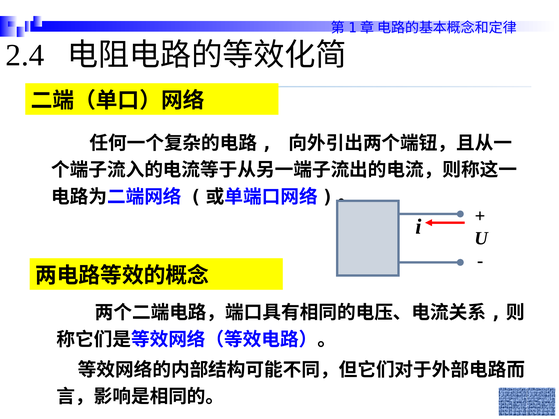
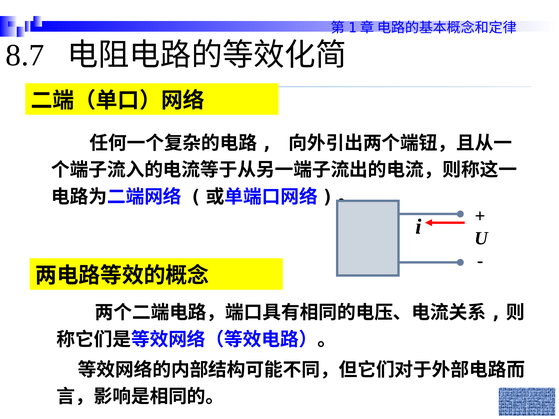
2.4: 2.4 -> 8.7 (25, 55)
